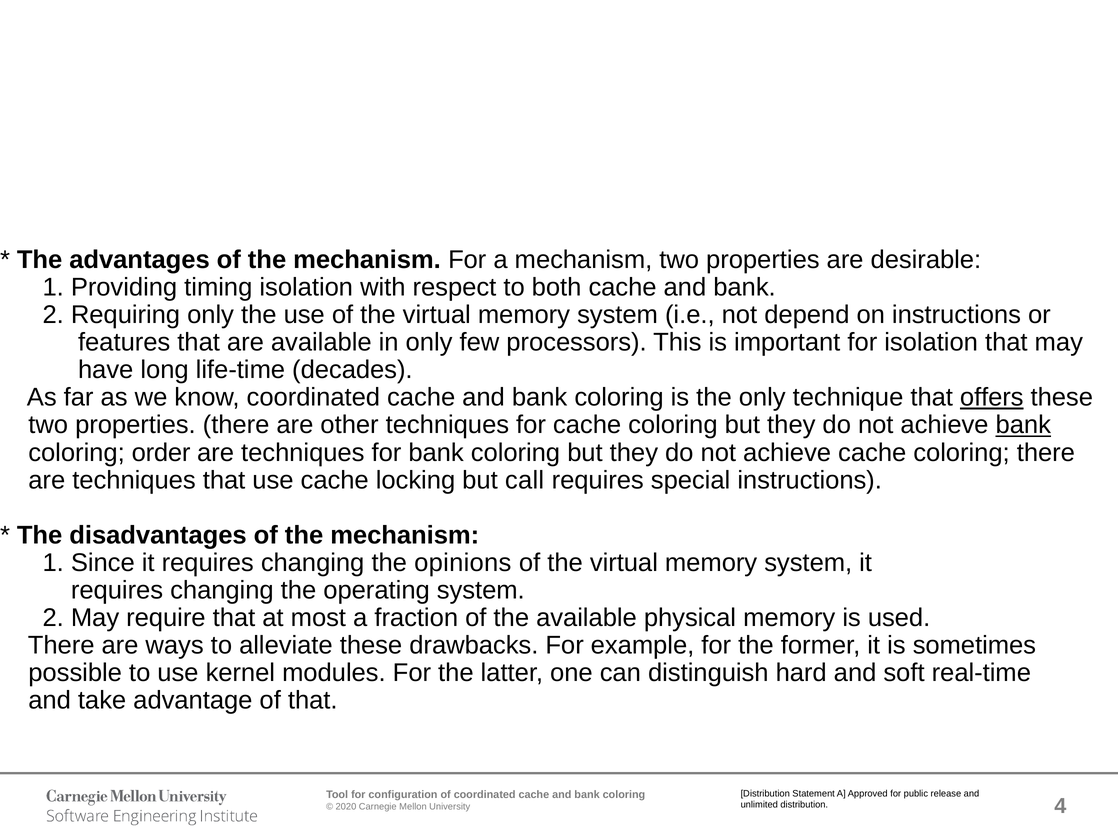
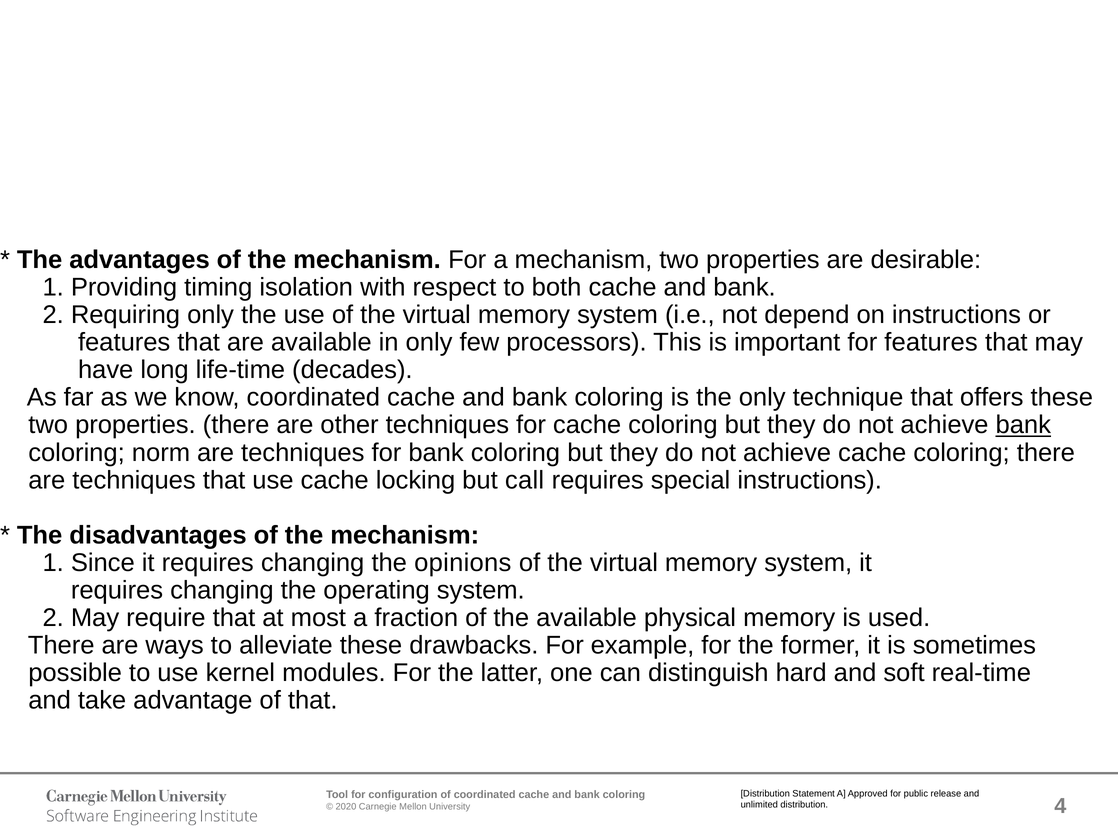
for isolation: isolation -> features (931, 343)
offers underline: present -> none (992, 398)
order: order -> norm (161, 453)
